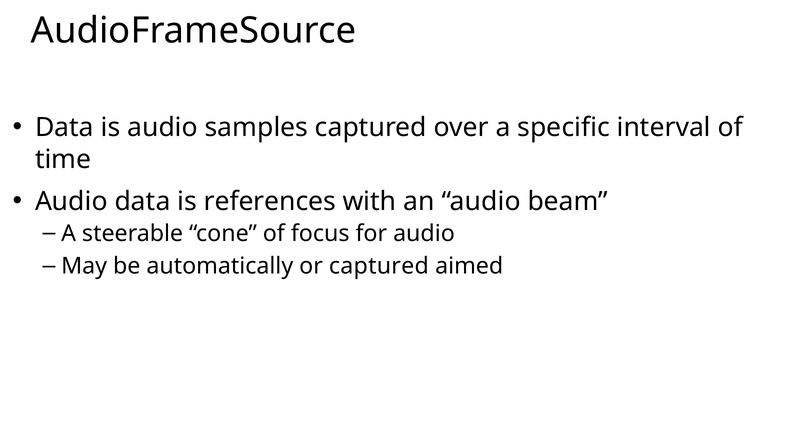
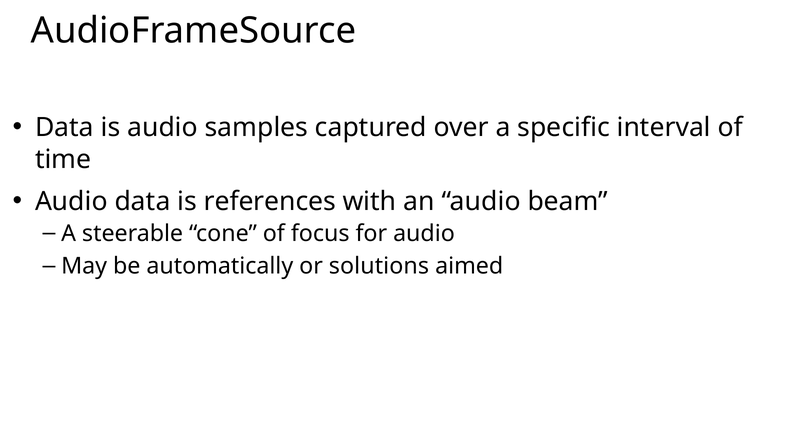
or captured: captured -> solutions (379, 266)
